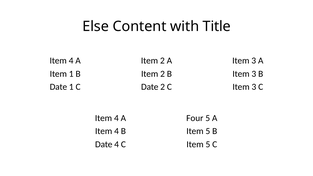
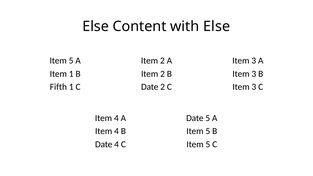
with Title: Title -> Else (217, 26)
4: 4 -> 5 (71, 61)
Date: Date -> Fifth (58, 87)
Four: Four -> Date (195, 118)
